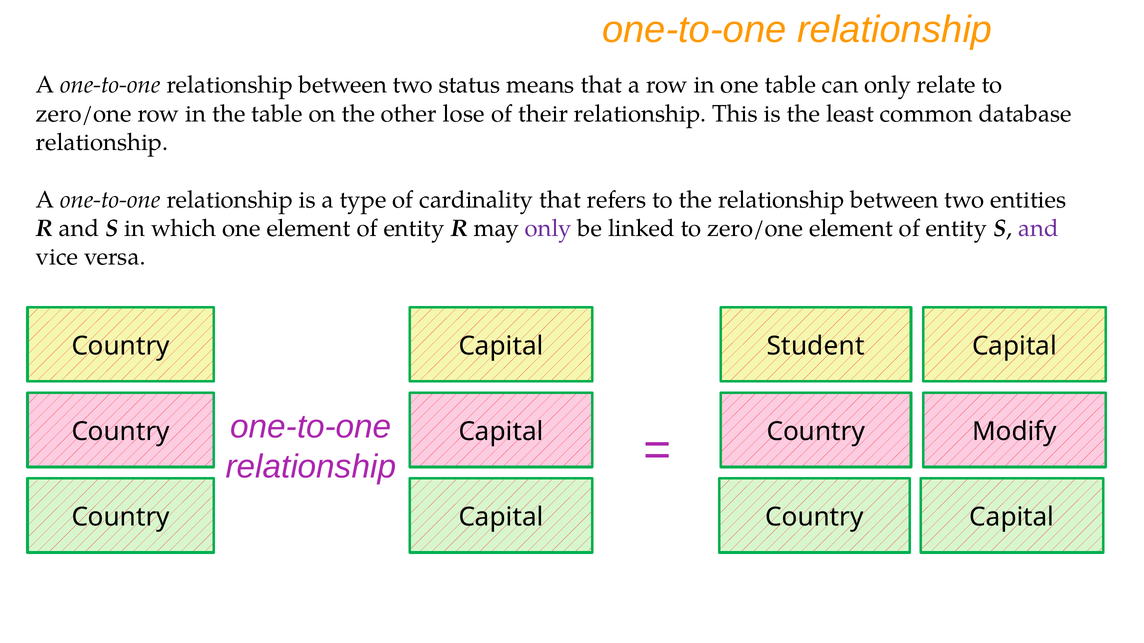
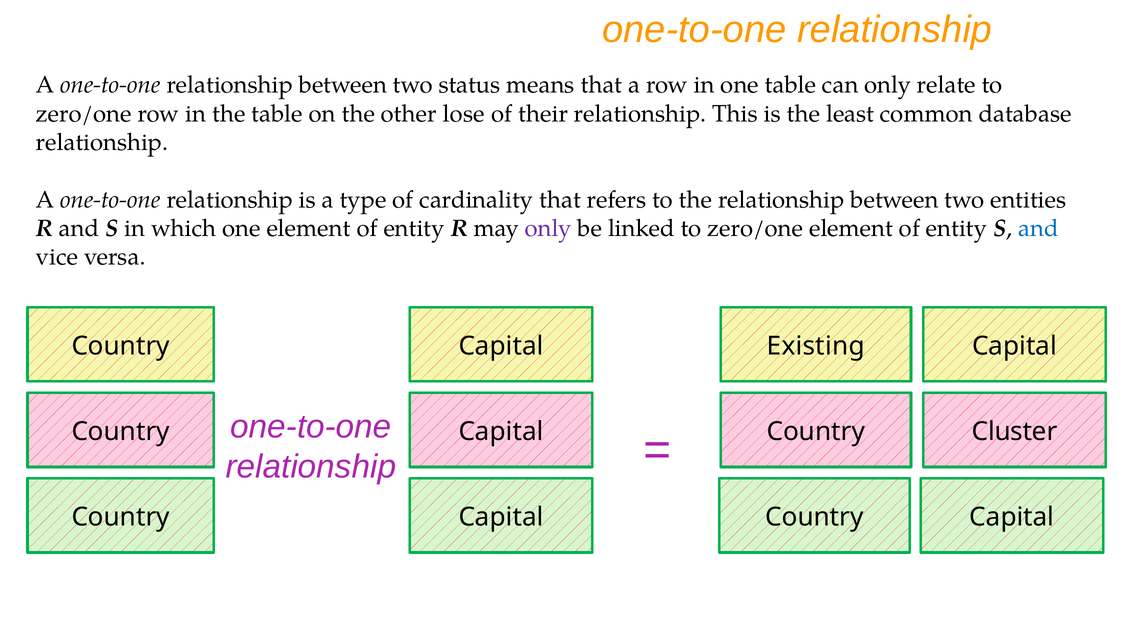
and colour: purple -> blue (1038, 229)
Student: Student -> Existing (816, 346)
Modify: Modify -> Cluster (1015, 432)
